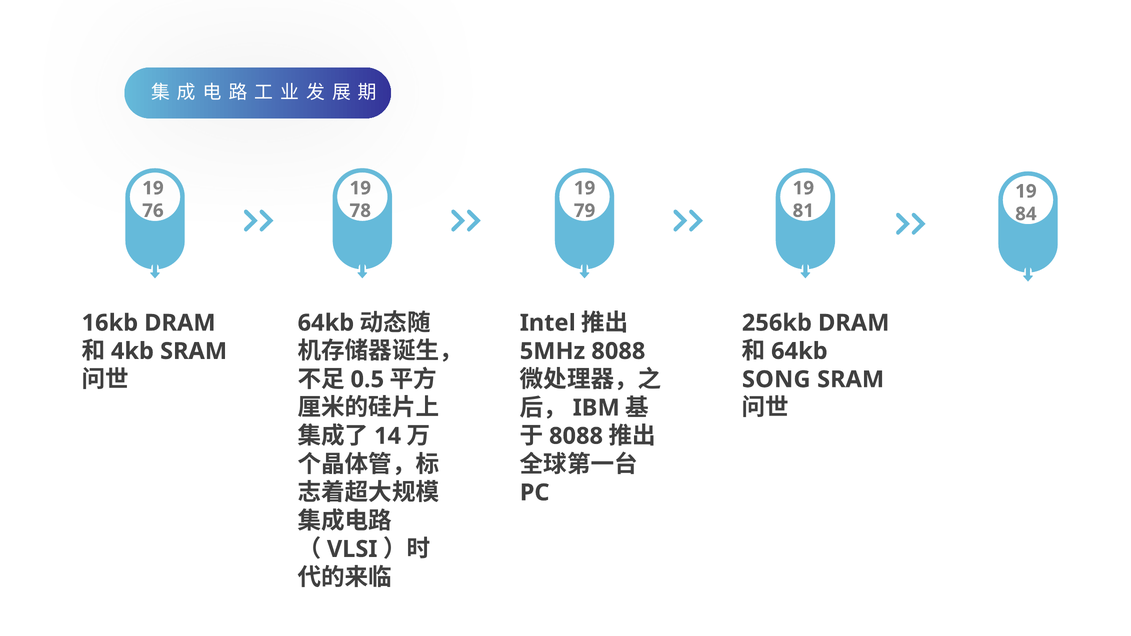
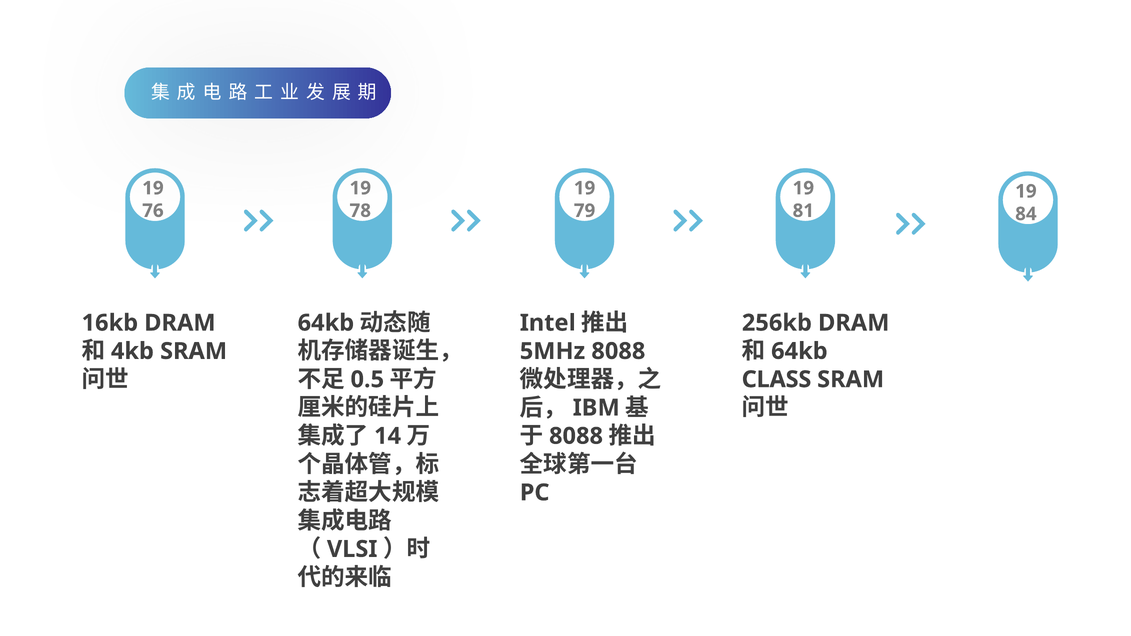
SONG: SONG -> CLASS (777, 380)
